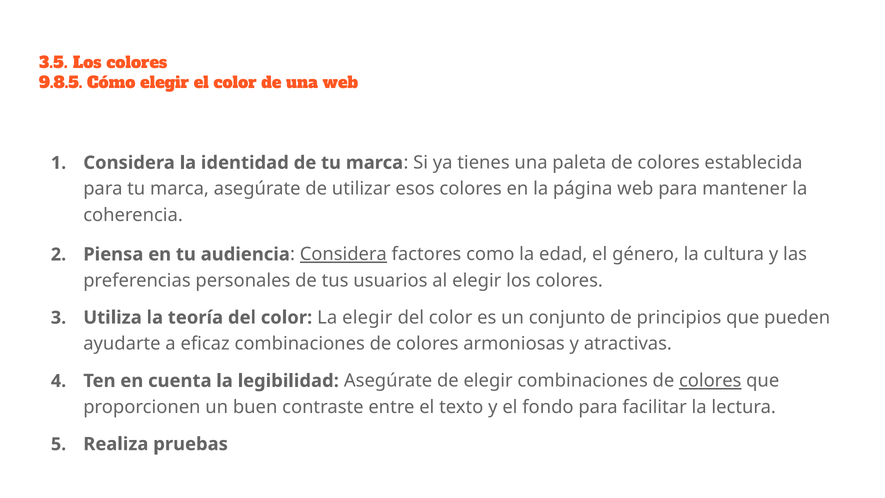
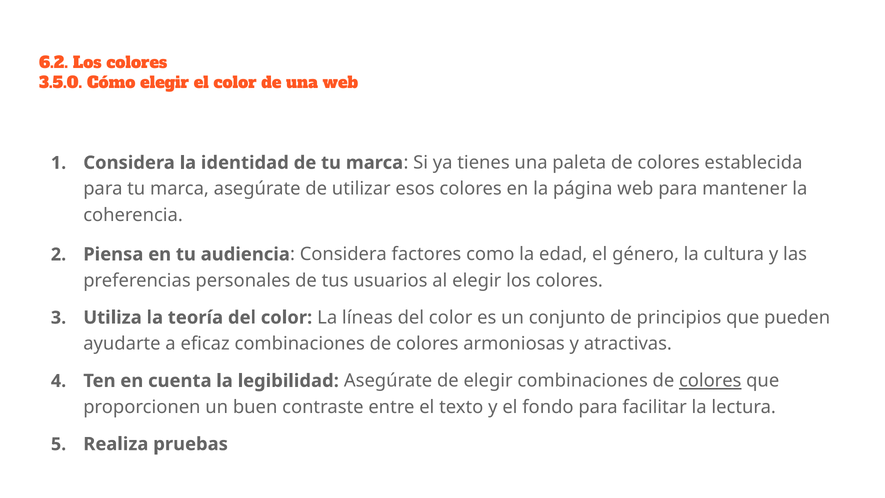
3.5: 3.5 -> 6.2 (54, 63)
9.8.5: 9.8.5 -> 3.5.0 (61, 83)
Considera underline: present -> none (343, 254)
La elegir: elegir -> líneas (367, 317)
